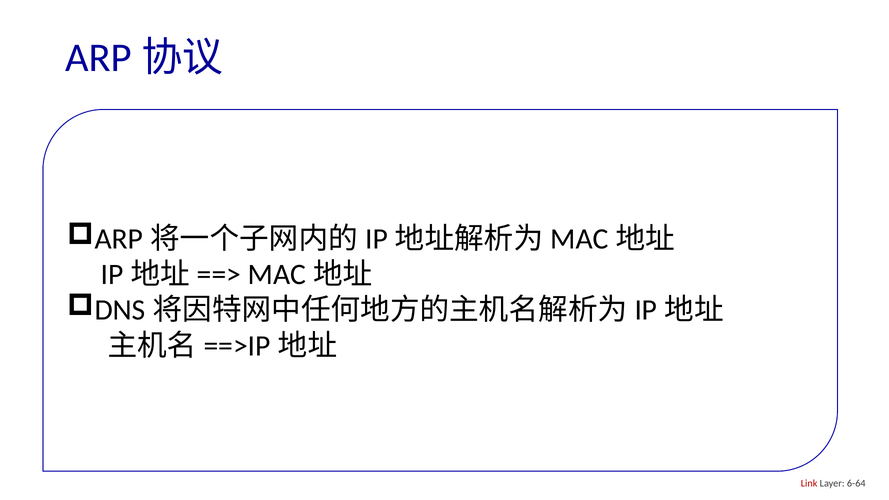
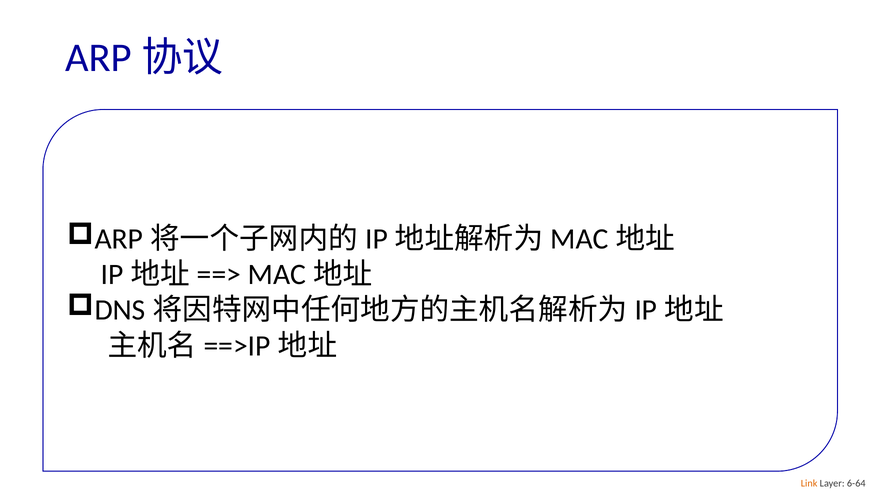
Link colour: red -> orange (809, 484)
